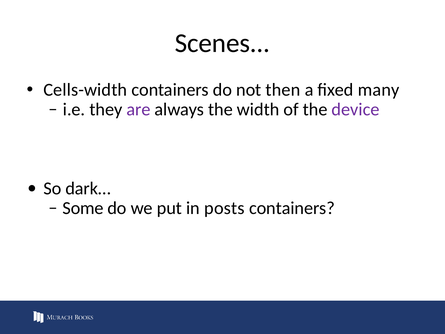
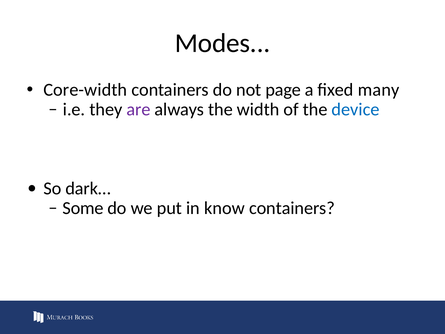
Scenes: Scenes -> Modes (223, 43)
Cells-width: Cells-width -> Core-width (85, 90)
then: then -> page (283, 90)
device colour: purple -> blue (356, 110)
posts: posts -> know (224, 208)
